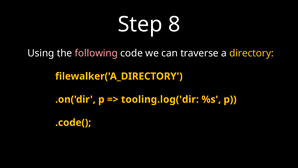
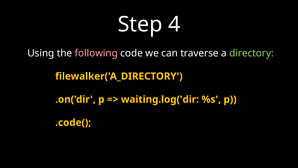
8: 8 -> 4 (174, 24)
directory colour: yellow -> light green (252, 53)
tooling.log('dir: tooling.log('dir -> waiting.log('dir (160, 99)
